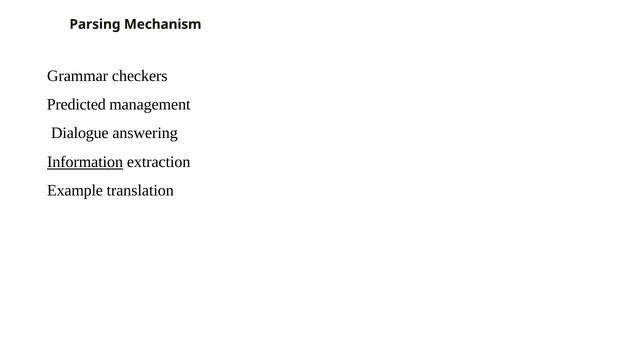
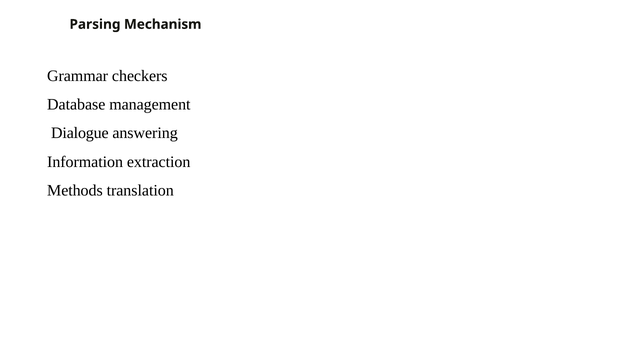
Predicted: Predicted -> Database (76, 105)
Information underline: present -> none (85, 162)
Example: Example -> Methods (75, 191)
